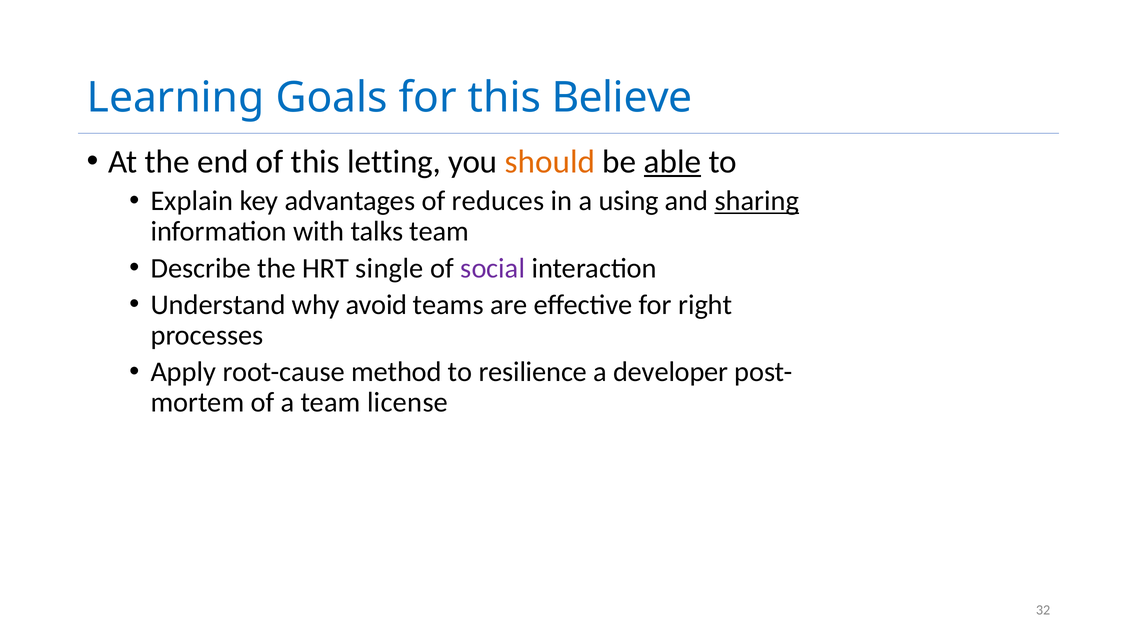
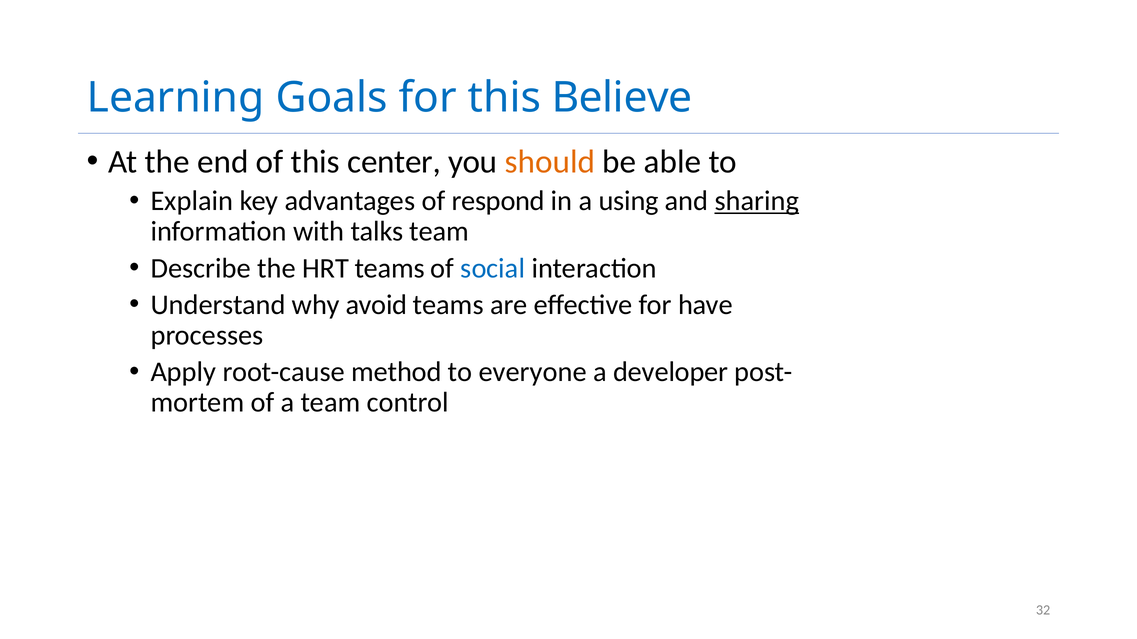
letting: letting -> center (394, 162)
able underline: present -> none (672, 162)
reduces: reduces -> respond (498, 201)
HRT single: single -> teams (390, 268)
social colour: purple -> blue (493, 268)
right: right -> have (705, 305)
resilience: resilience -> everyone (533, 372)
license: license -> control (408, 403)
